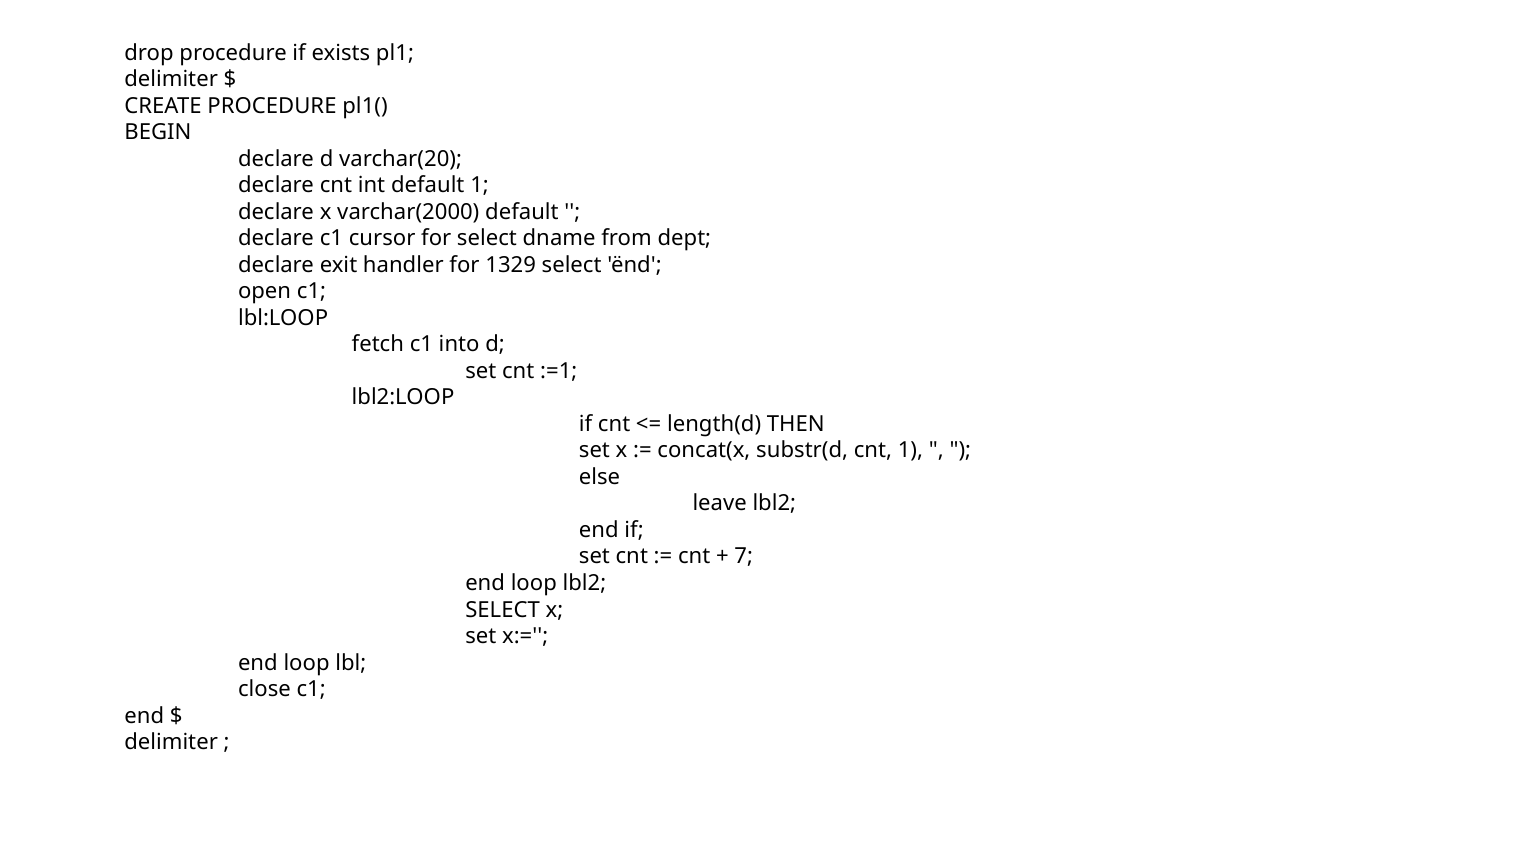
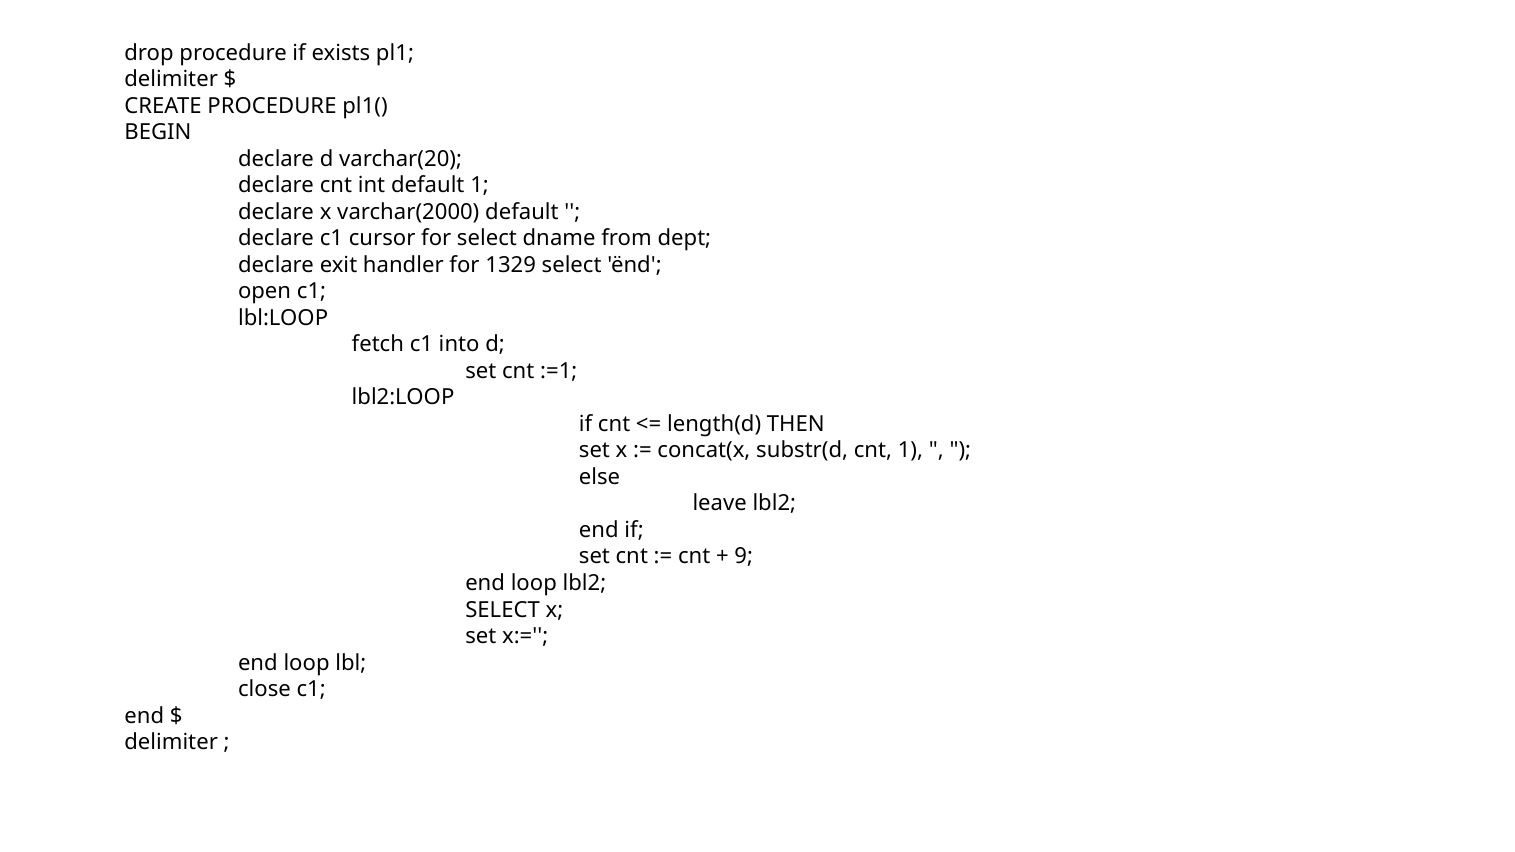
7: 7 -> 9 (744, 557)
